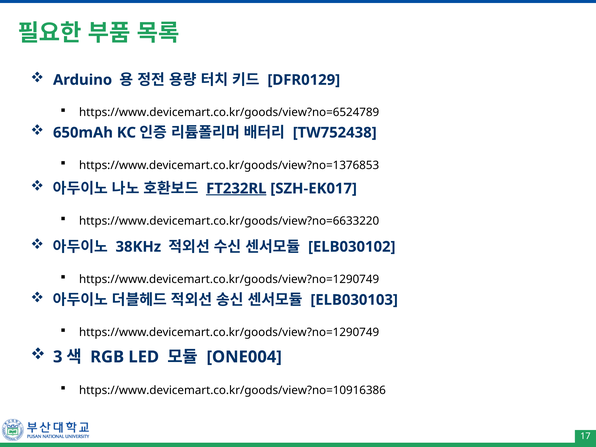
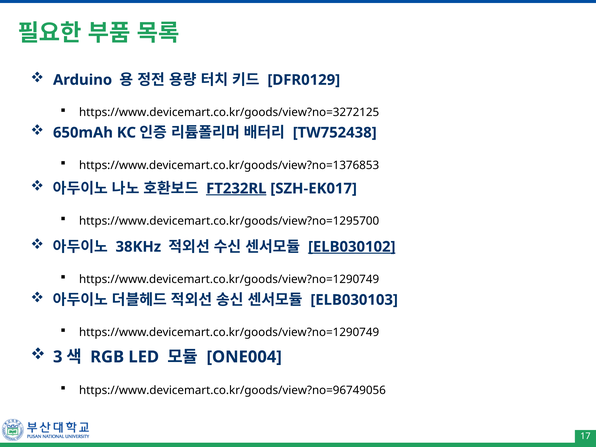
https://www.devicemart.co.kr/goods/view?no=6524789: https://www.devicemart.co.kr/goods/view?no=6524789 -> https://www.devicemart.co.kr/goods/view?no=3272125 (229, 112)
https://www.devicemart.co.kr/goods/view?no=6633220: https://www.devicemart.co.kr/goods/view?no=6633220 -> https://www.devicemart.co.kr/goods/view?no=1295700 (229, 221)
ELB030102 underline: none -> present (352, 247)
https://www.devicemart.co.kr/goods/view?no=10916386: https://www.devicemart.co.kr/goods/view?no=10916386 -> https://www.devicemart.co.kr/goods/view?no=96749056 (232, 390)
